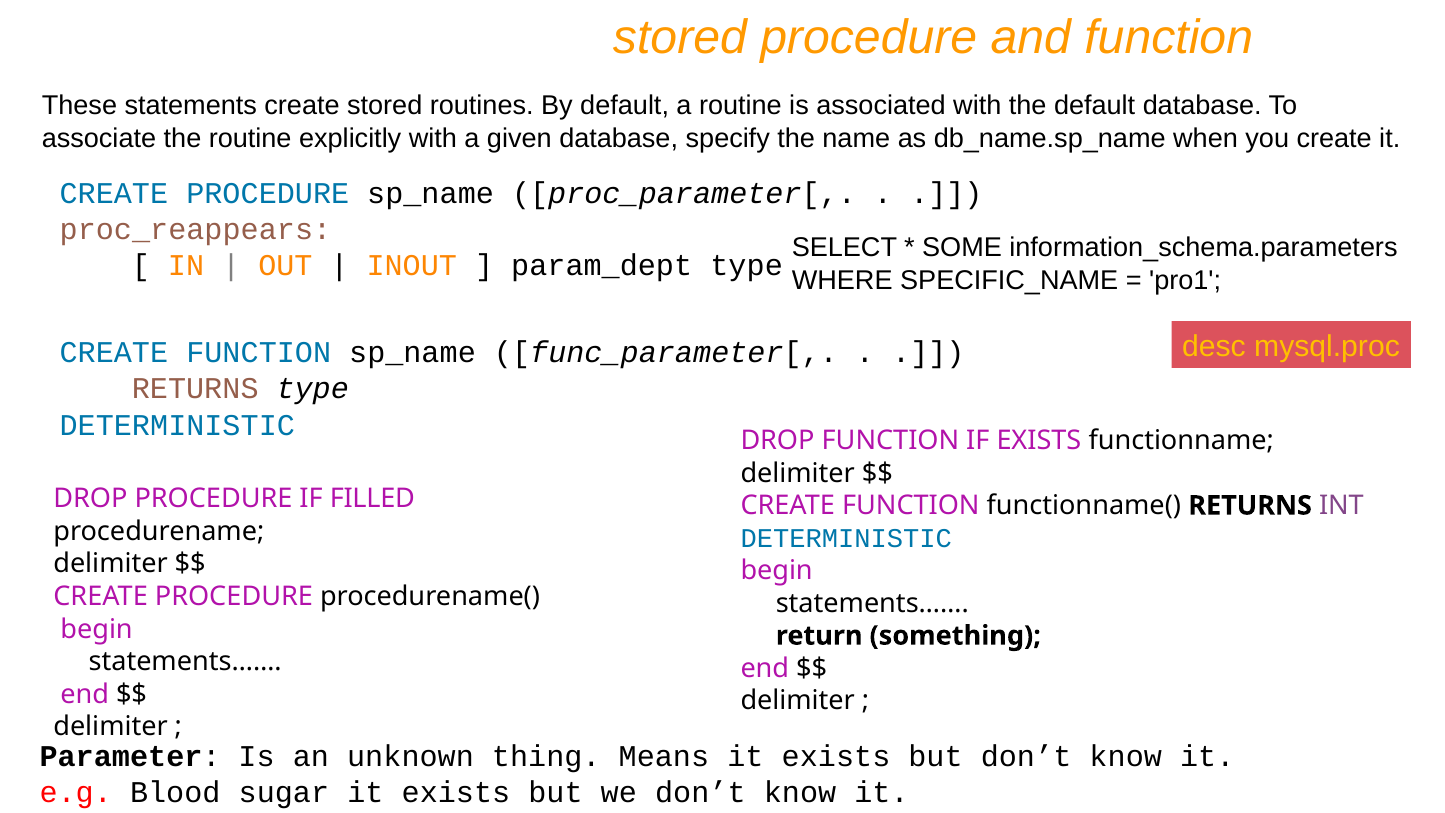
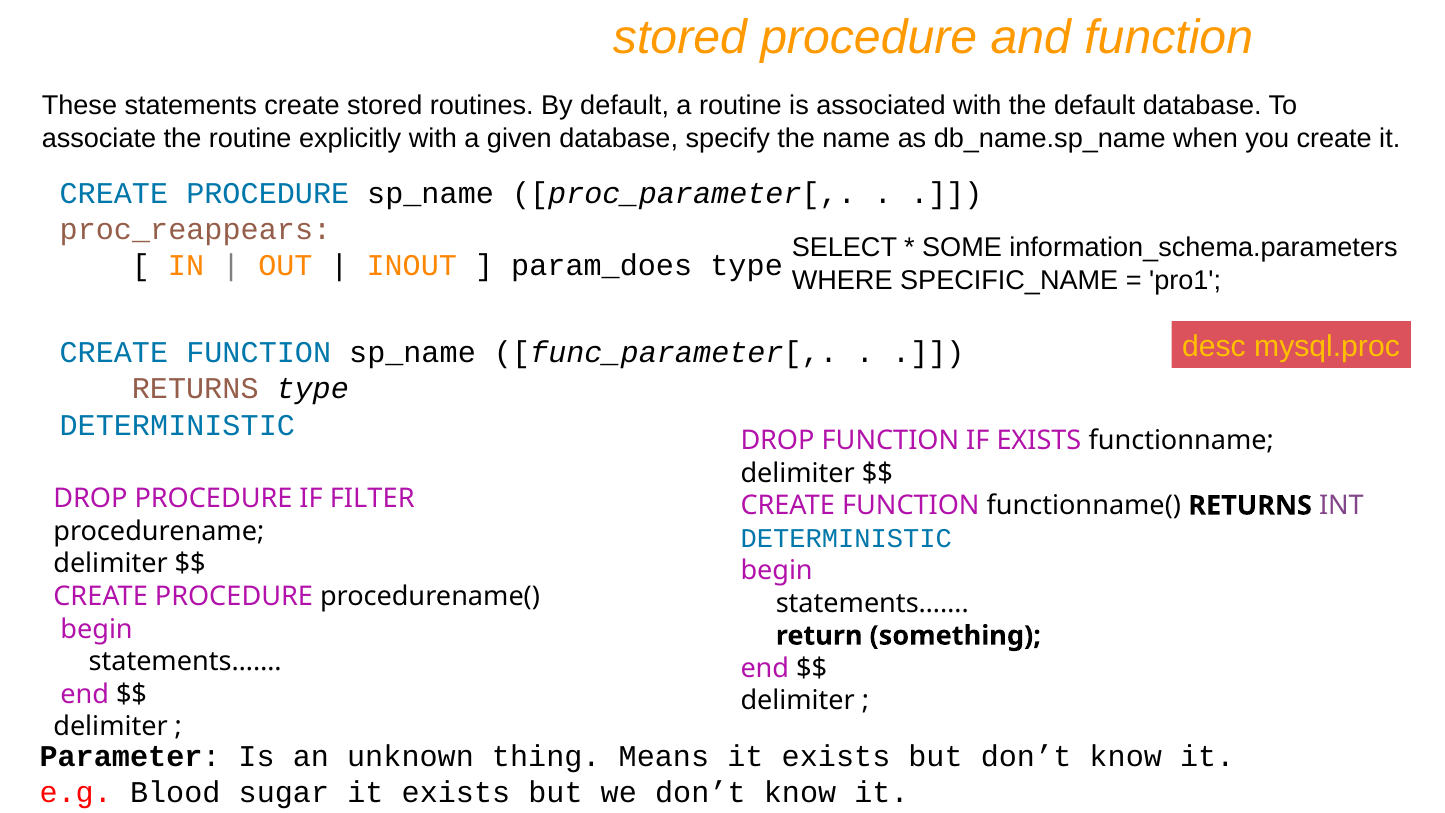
param_dept: param_dept -> param_does (602, 266)
FILLED: FILLED -> FILTER (372, 499)
